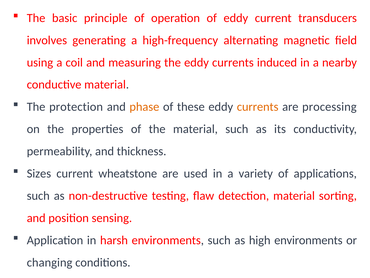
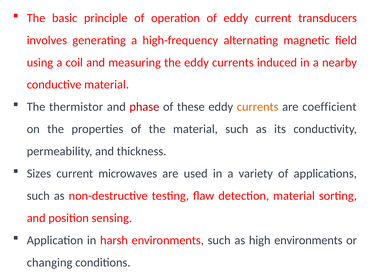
protection: protection -> thermistor (76, 107)
phase colour: orange -> red (144, 107)
processing: processing -> coefficient (329, 107)
wheatstone: wheatstone -> microwaves (128, 173)
